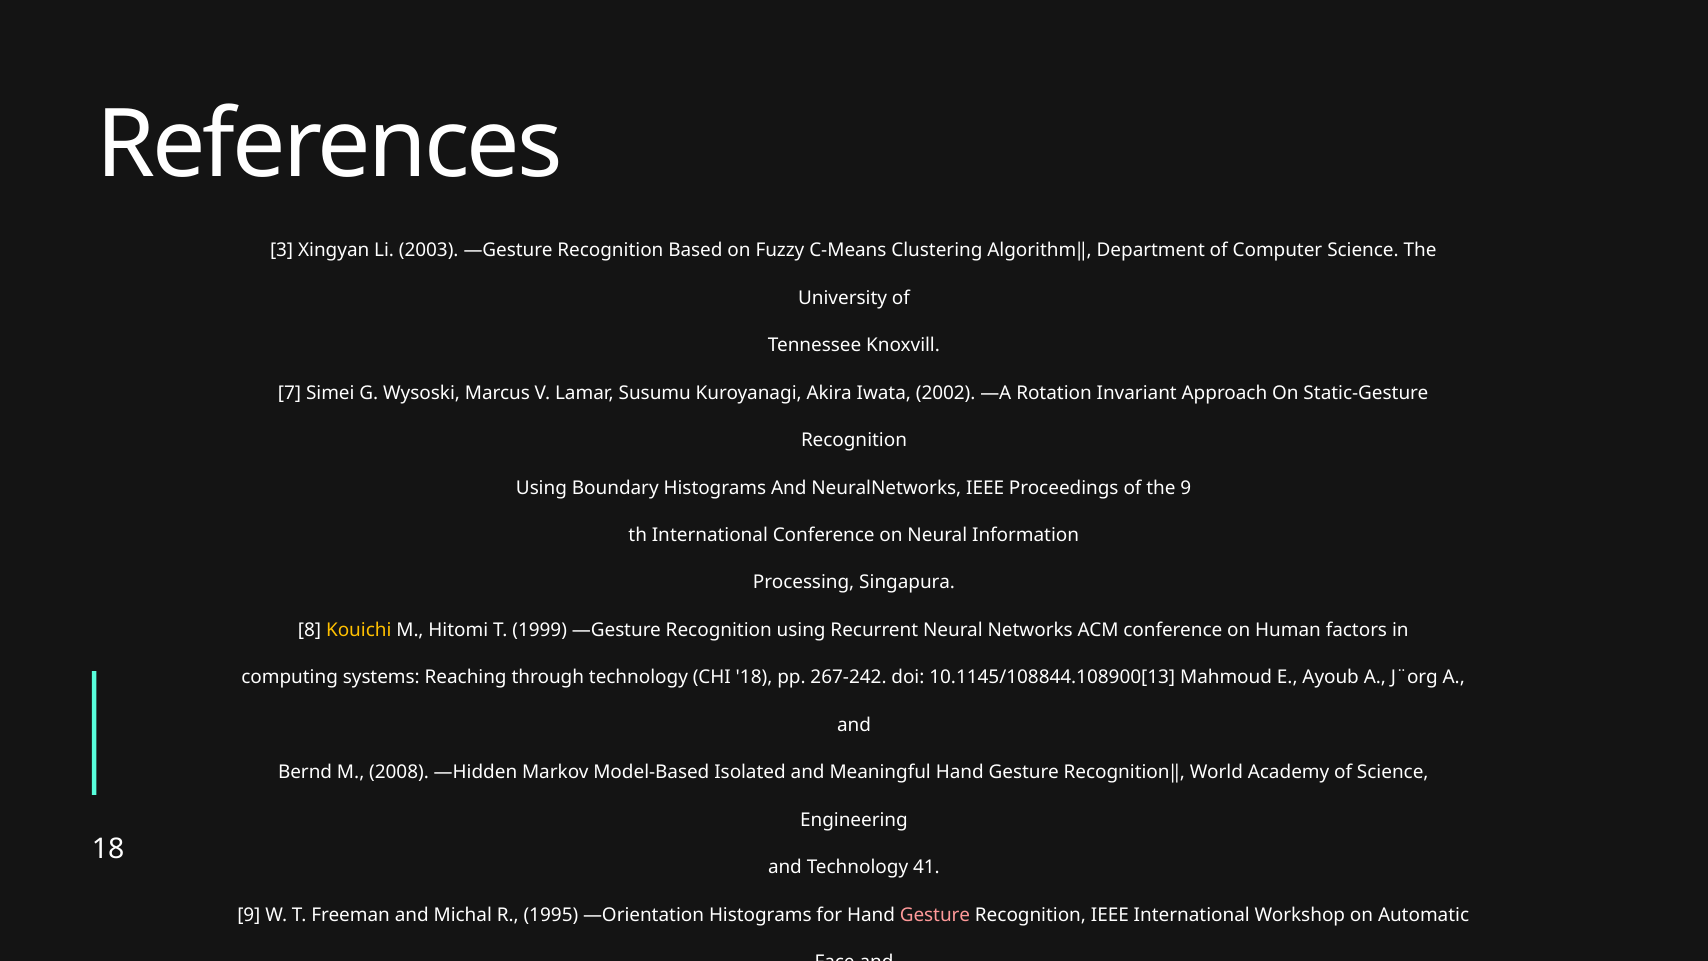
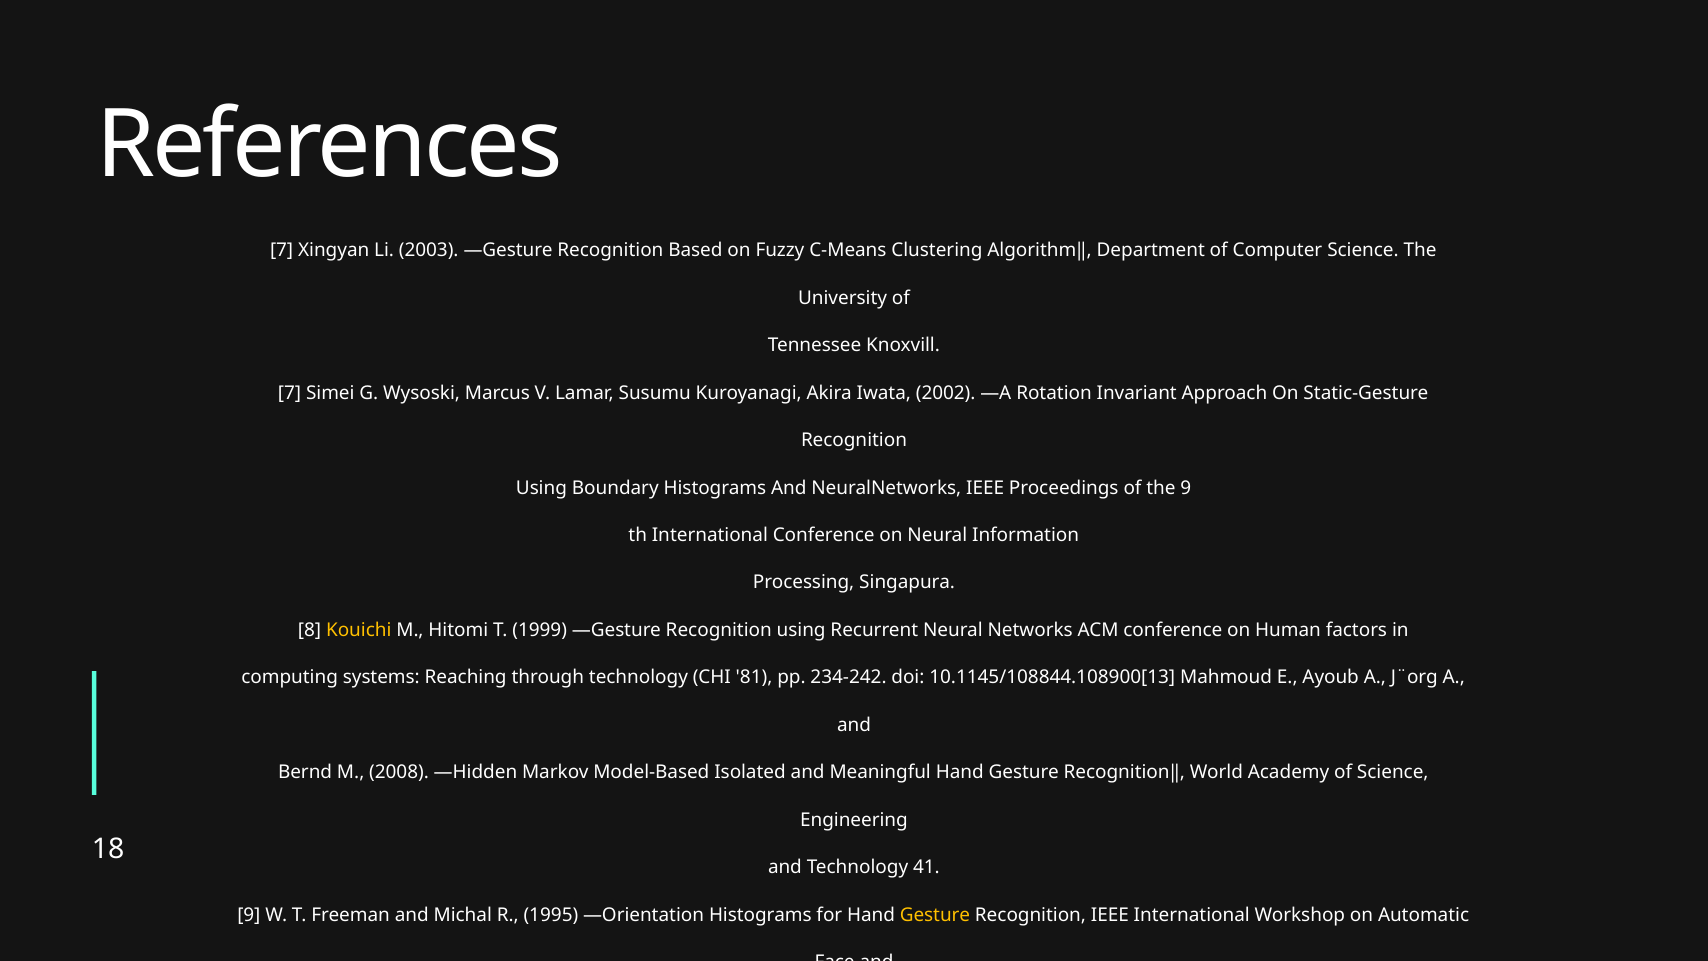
3: 3 -> 7 (282, 250)
CHI 18: 18 -> 81 (754, 677)
267-242: 267-242 -> 234-242 (849, 677)
Gesture colour: pink -> yellow (935, 915)
